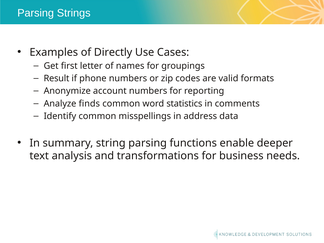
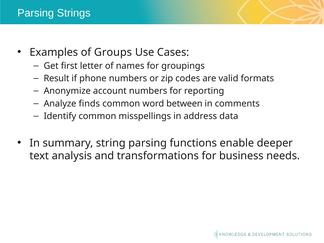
Directly: Directly -> Groups (113, 52)
statistics: statistics -> between (184, 104)
